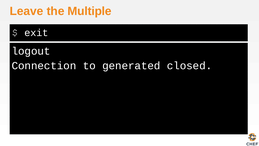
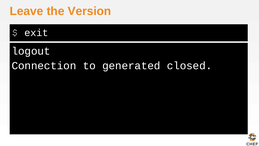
Multiple: Multiple -> Version (89, 11)
